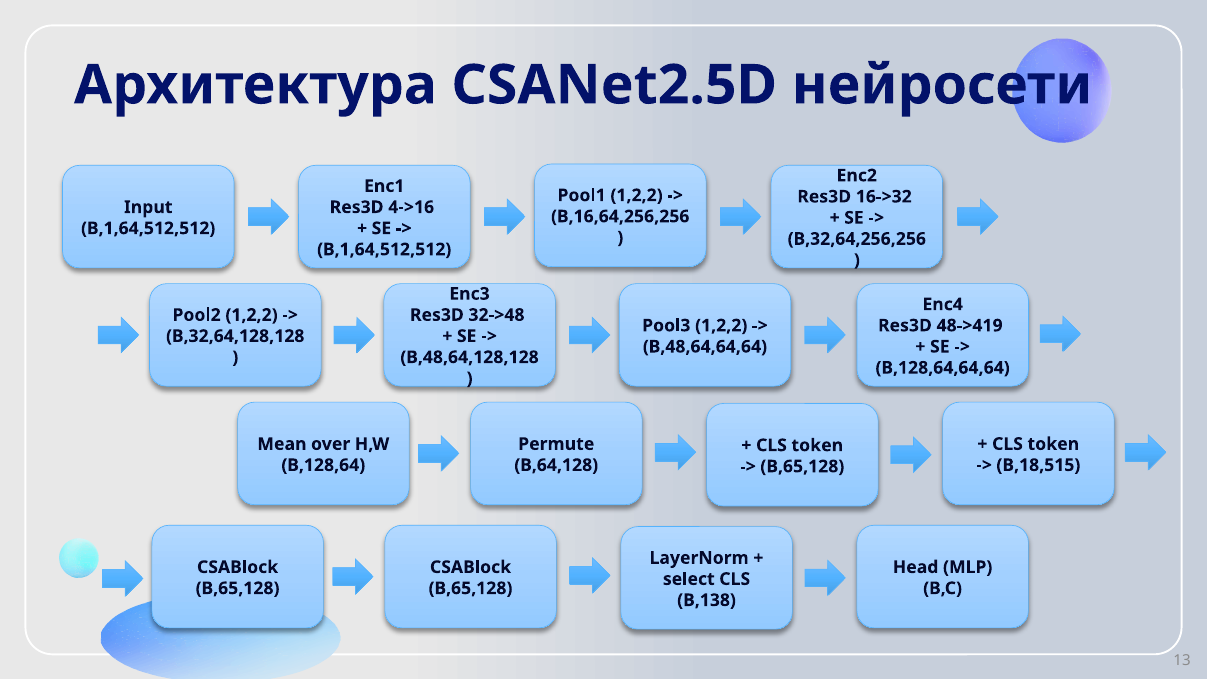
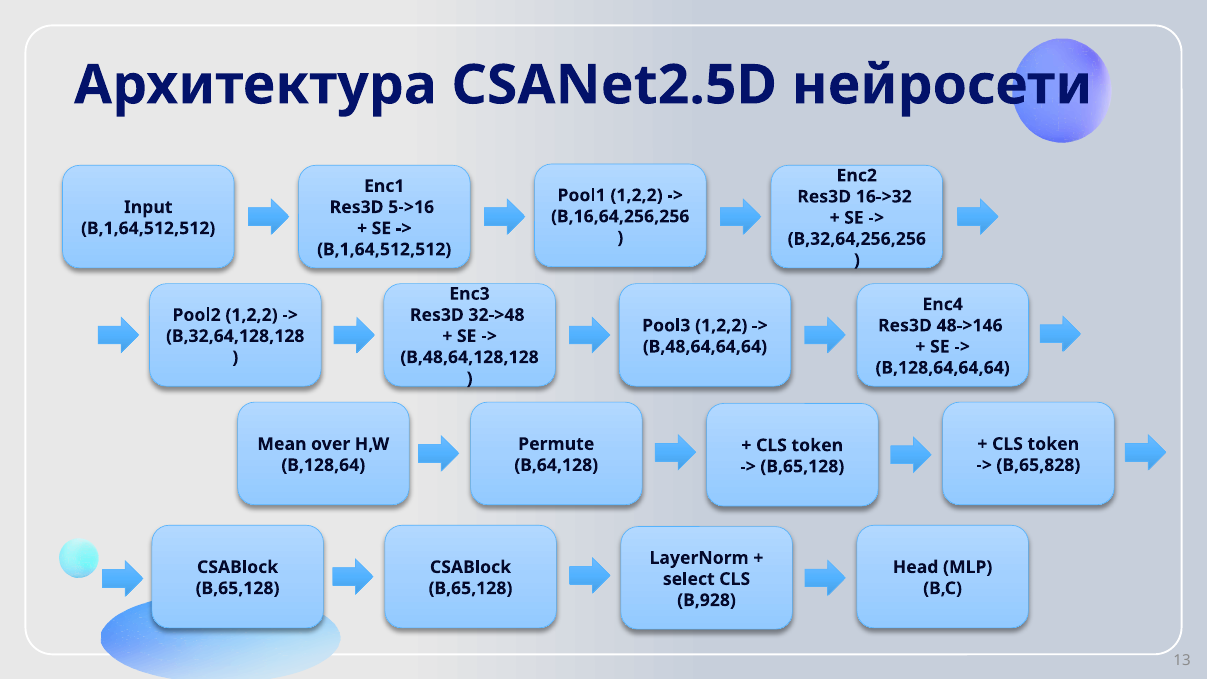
4->16: 4->16 -> 5->16 (411, 207)
48->419: 48->419 -> 48->146 (970, 326)
B,18,515: B,18,515 -> B,65,828 (1038, 465)
B,138: B,138 -> B,928 (707, 600)
